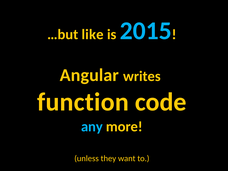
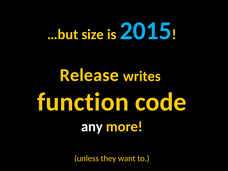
like: like -> size (93, 34)
Angular: Angular -> Release (89, 75)
any colour: light blue -> white (92, 127)
